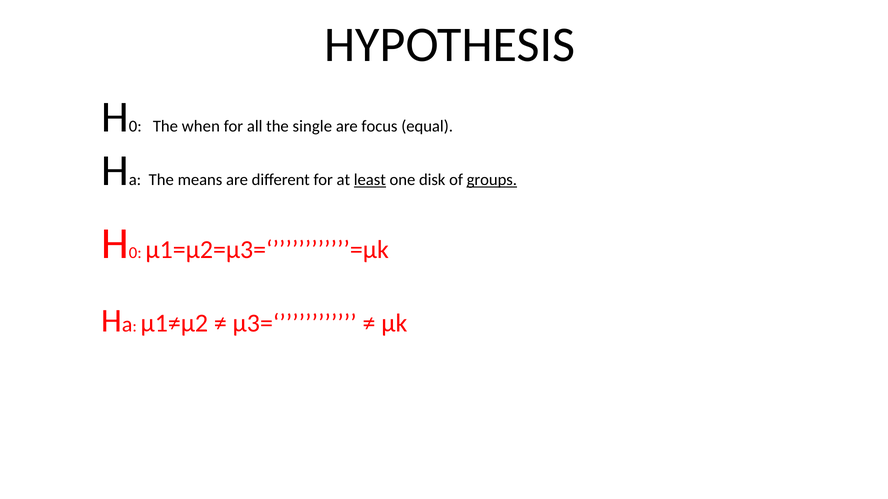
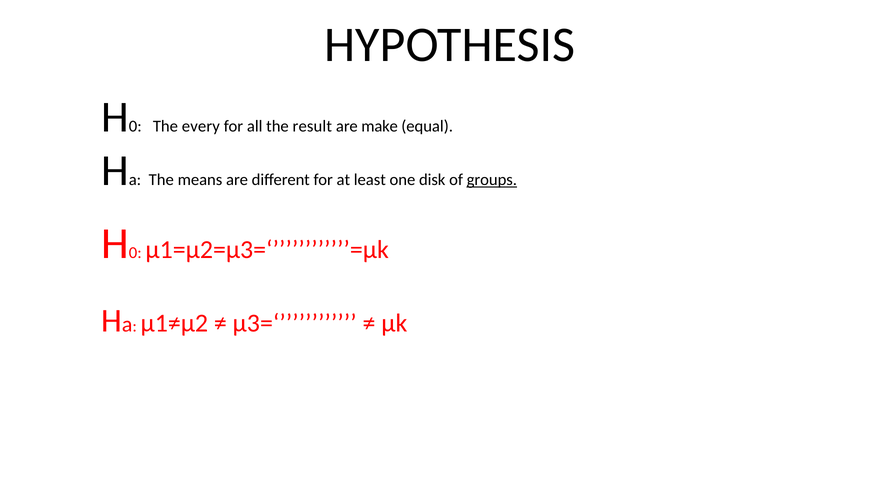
when: when -> every (201, 127)
single: single -> result (312, 127)
focus: focus -> make (380, 127)
least underline: present -> none (370, 180)
